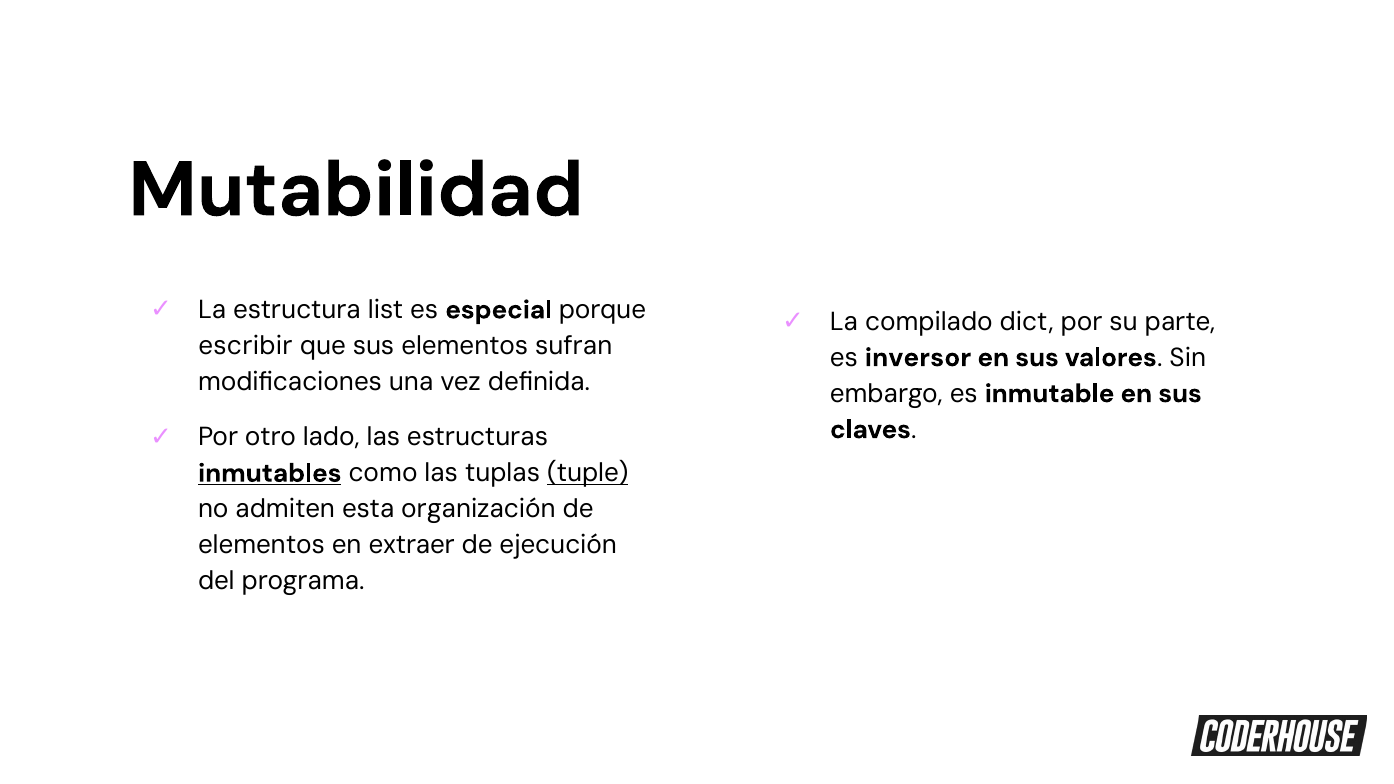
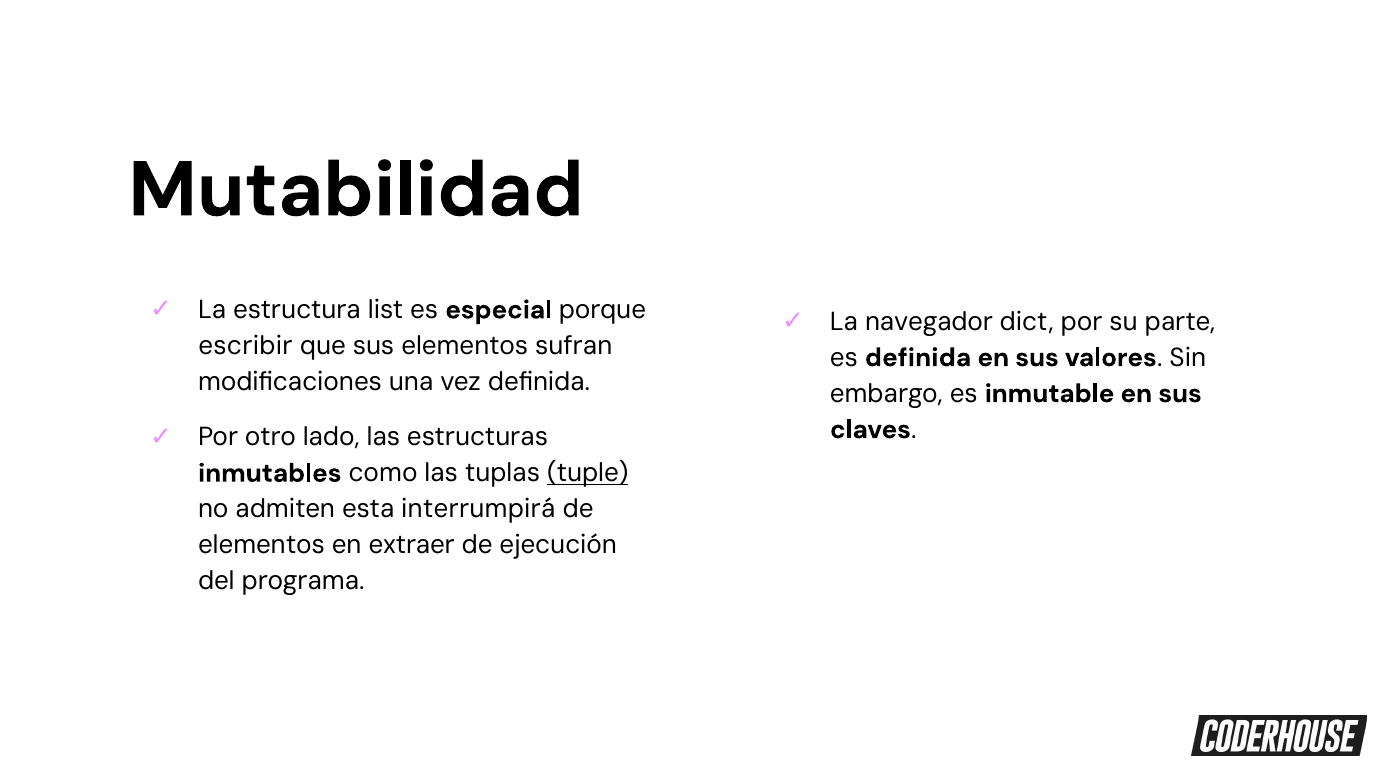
compilado: compilado -> navegador (929, 322)
es inversor: inversor -> definida (918, 358)
inmutables underline: present -> none (270, 473)
organización: organización -> interrumpirá (478, 509)
